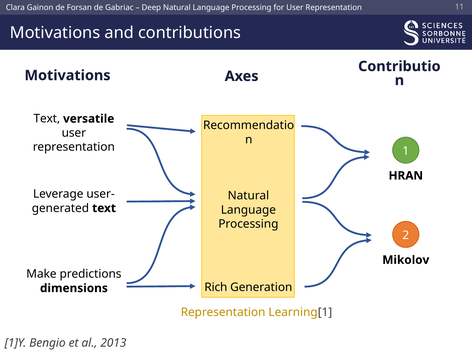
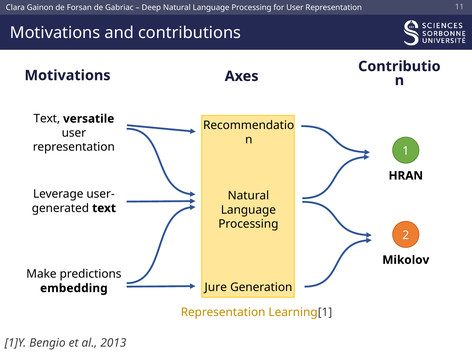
Rich: Rich -> Jure (216, 287)
dimensions: dimensions -> embedding (74, 288)
